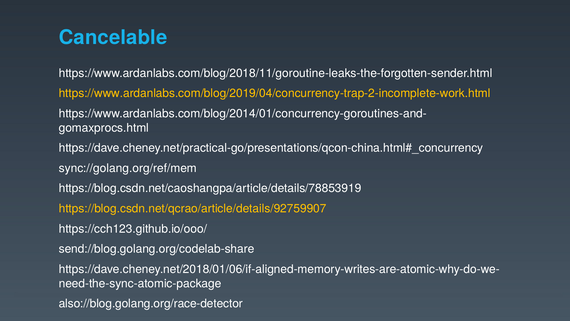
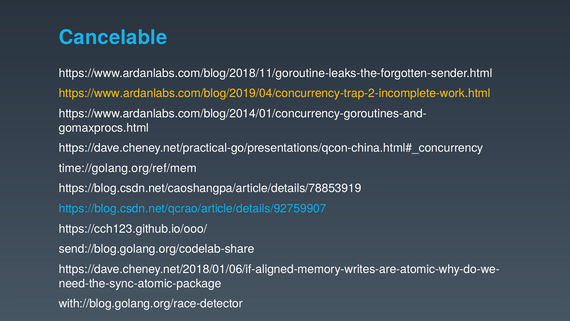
sync://golang.org/ref/mem: sync://golang.org/ref/mem -> time://golang.org/ref/mem (128, 168)
https://blog.csdn.net/qcrao/article/details/92759907 colour: yellow -> light blue (193, 208)
also://blog.golang.org/race-detector: also://blog.golang.org/race-detector -> with://blog.golang.org/race-detector (151, 303)
